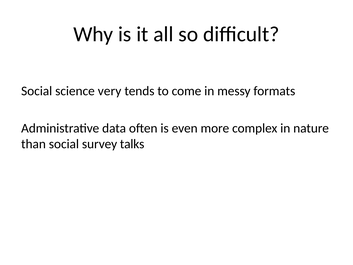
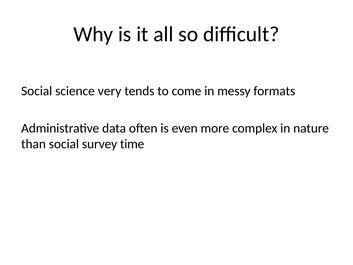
talks: talks -> time (132, 144)
